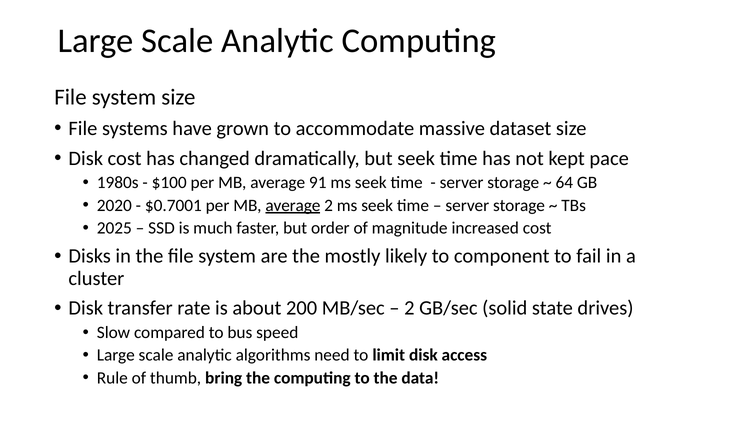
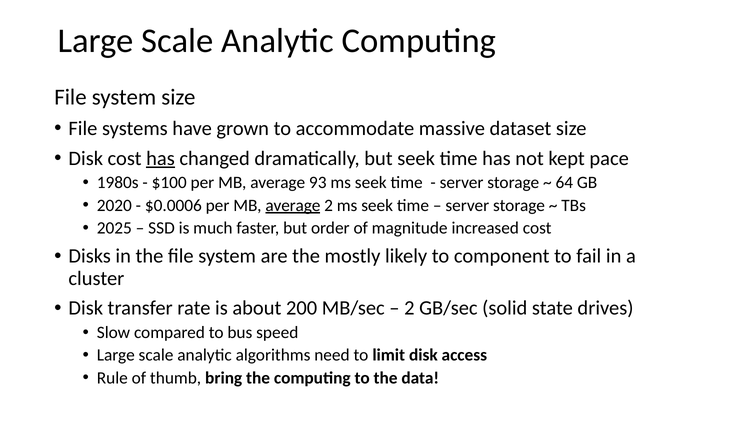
has underline: none -> present (160, 158)
91: 91 -> 93 (318, 183)
$0.7001: $0.7001 -> $0.0006 (173, 205)
